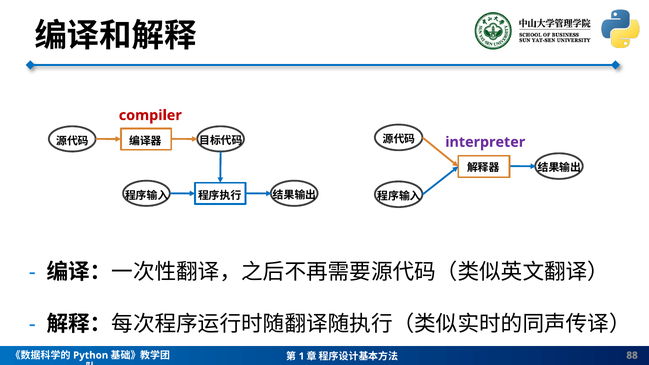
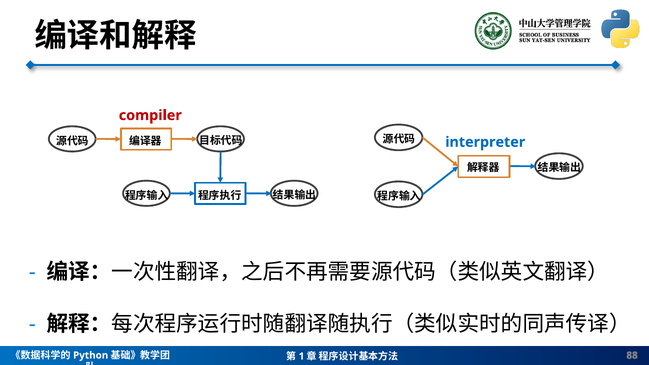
interpreter colour: purple -> blue (485, 142)
